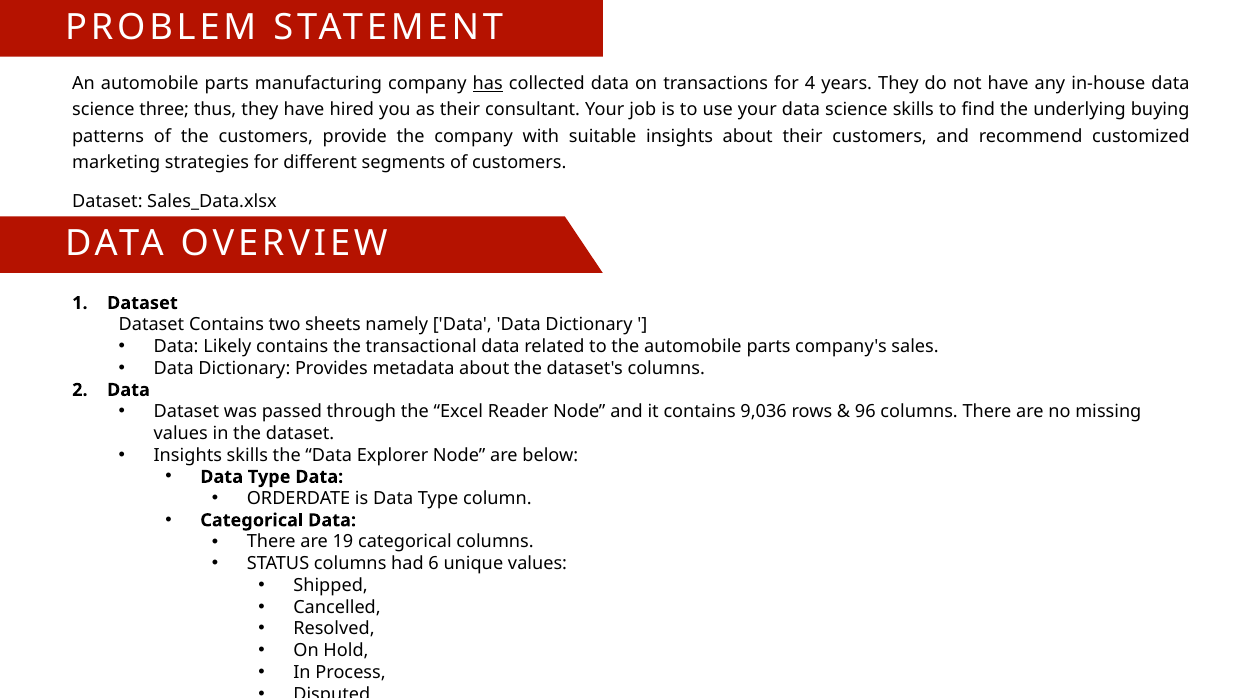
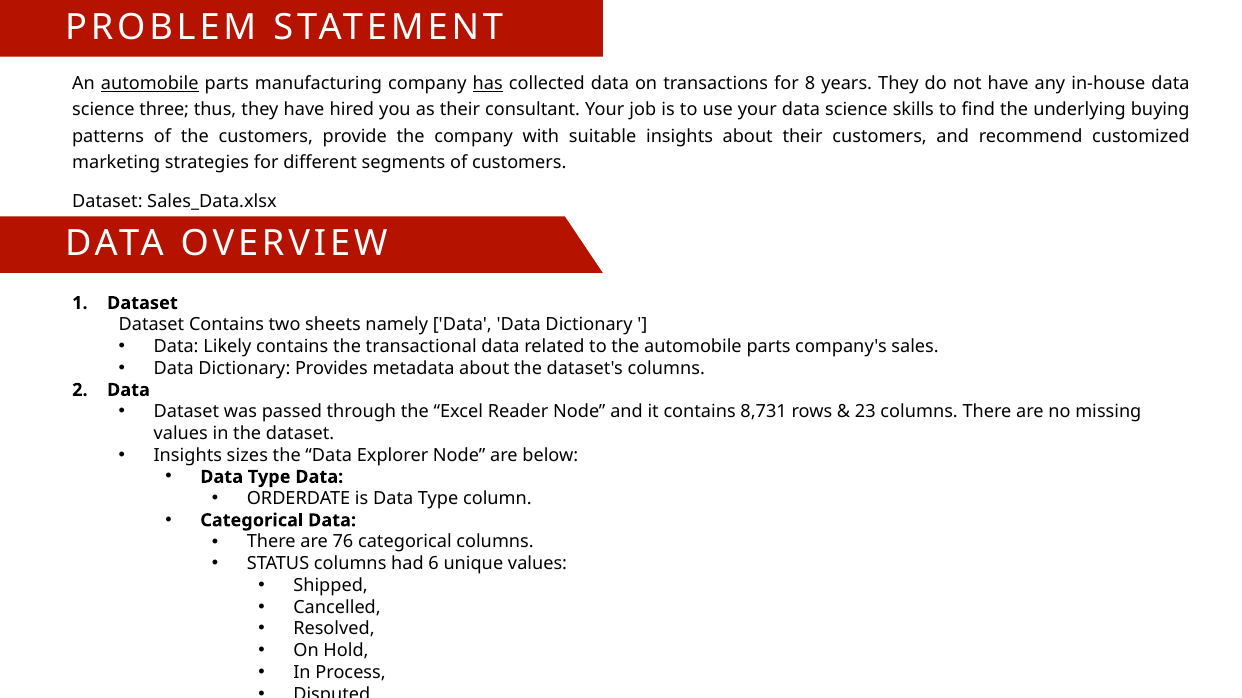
automobile underline: none -> present (150, 84)
4: 4 -> 8 (810, 84)
9,036: 9,036 -> 8,731 (764, 412)
96: 96 -> 23 (865, 412)
Insights skills: skills -> sizes (247, 456)
19: 19 -> 76 (343, 543)
